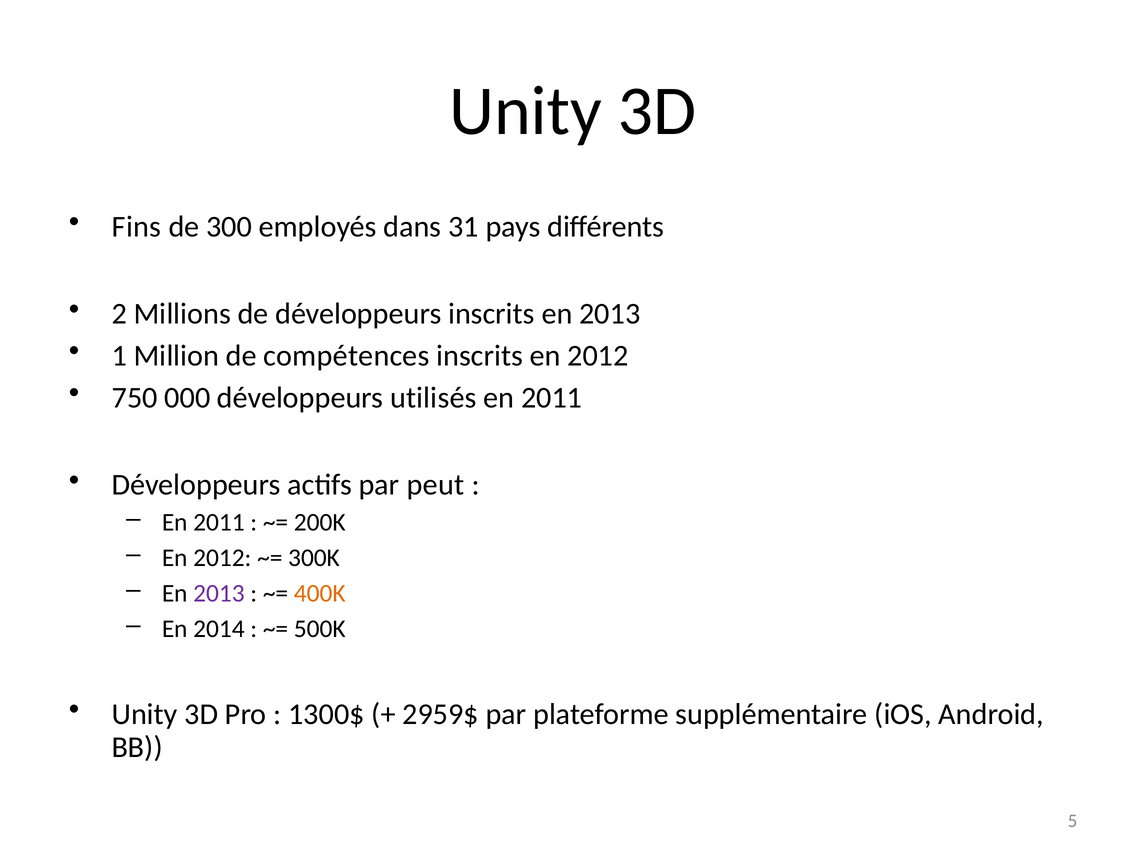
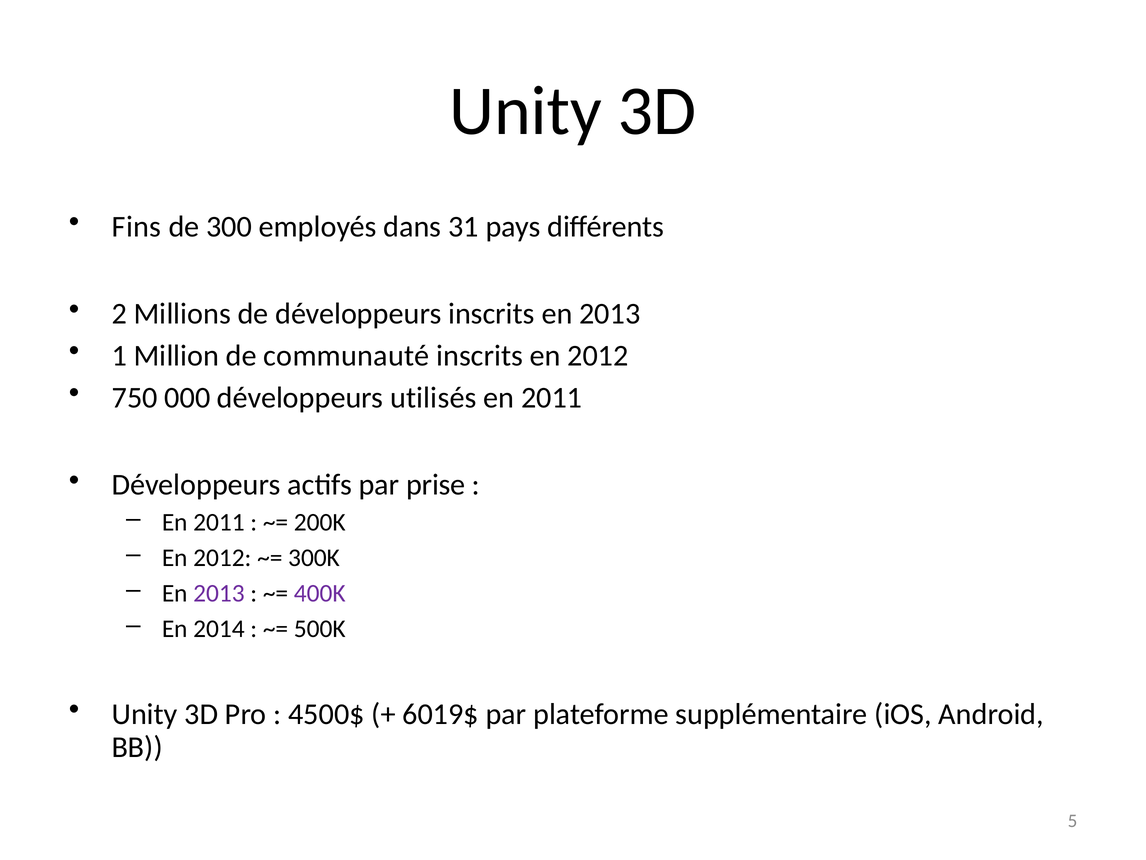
compétences: compétences -> communauté (346, 356)
peut: peut -> prise (436, 485)
400K colour: orange -> purple (320, 593)
1300$: 1300$ -> 4500$ (326, 714)
2959$: 2959$ -> 6019$ (440, 714)
